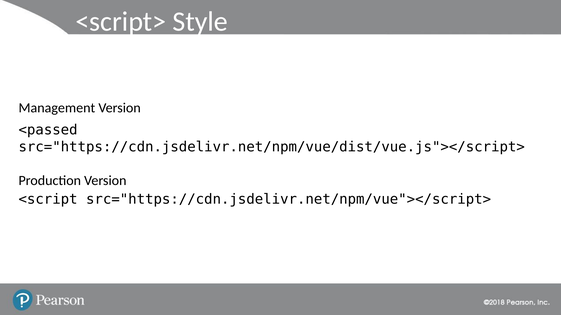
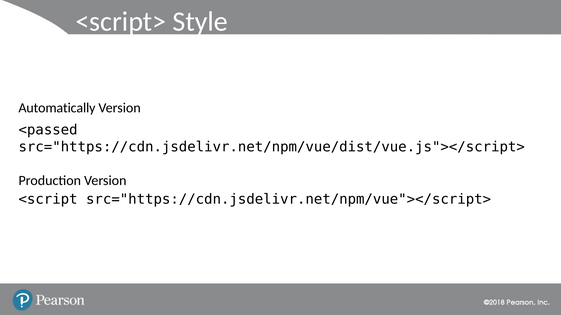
Management: Management -> Automatically (57, 108)
